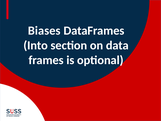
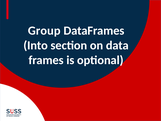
Biases: Biases -> Group (44, 31)
